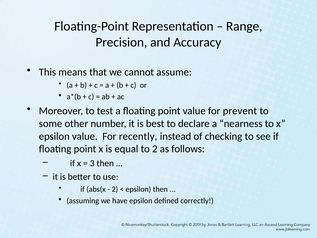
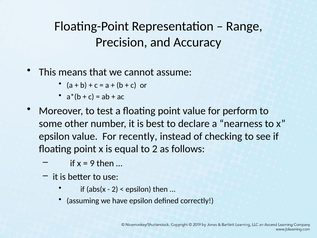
prevent: prevent -> perform (240, 111)
3: 3 -> 9 (92, 163)
